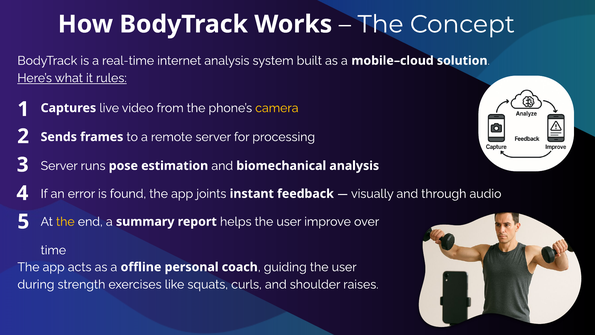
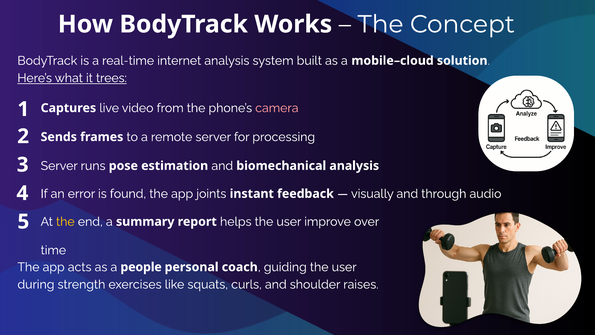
rules: rules -> trees (111, 78)
camera colour: yellow -> pink (277, 108)
offline: offline -> people (141, 267)
